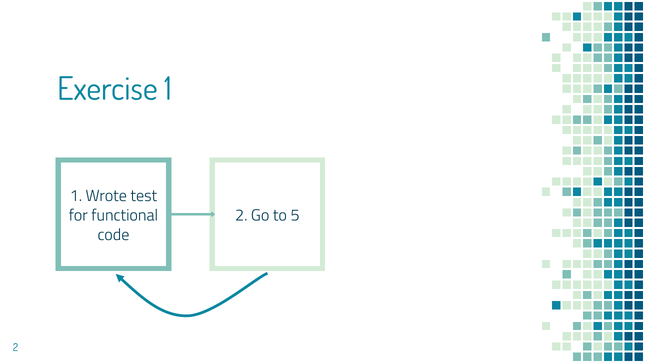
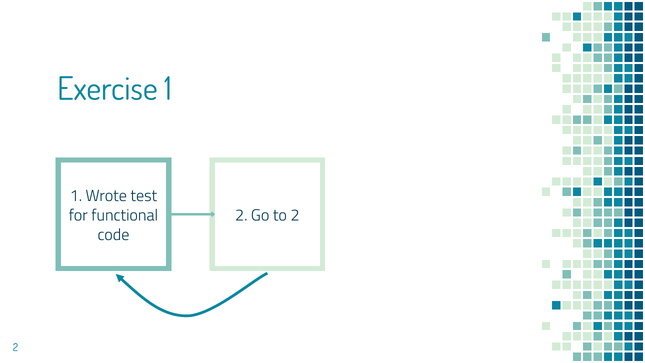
to 5: 5 -> 2 (295, 215)
